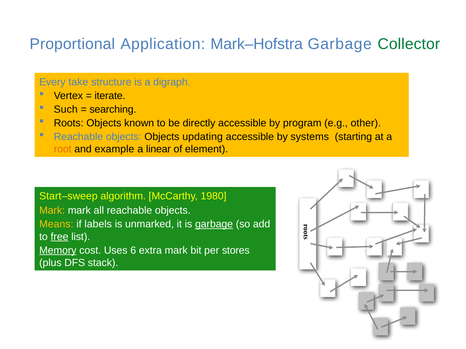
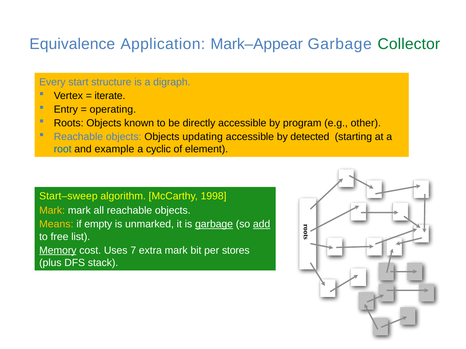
Proportional: Proportional -> Equivalence (72, 44)
Mark–Hofstra: Mark–Hofstra -> Mark–Appear (257, 44)
take: take -> start (78, 82)
Such: Such -> Entry (66, 110)
searching: searching -> operating (113, 110)
systems: systems -> detected (310, 137)
root colour: orange -> blue (63, 149)
linear: linear -> cyclic (158, 149)
1980: 1980 -> 1998 (214, 196)
labels: labels -> empty (98, 225)
add underline: none -> present (262, 225)
free underline: present -> none (60, 237)
6: 6 -> 7 (133, 251)
